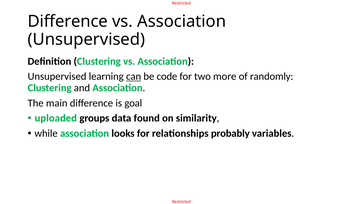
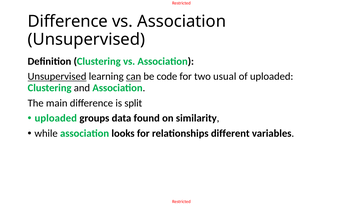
Unsupervised underline: none -> present (57, 77)
more: more -> usual (225, 77)
of randomly: randomly -> uploaded (272, 77)
goal: goal -> split (133, 103)
probably: probably -> different (230, 134)
